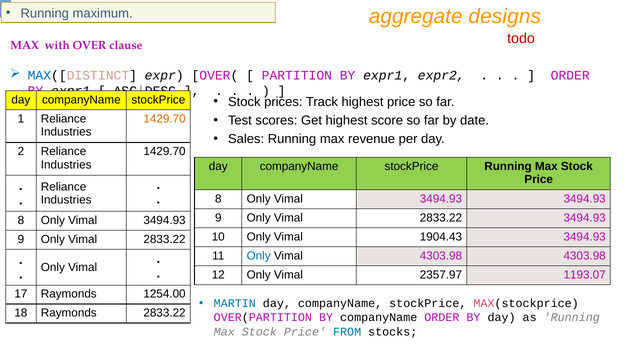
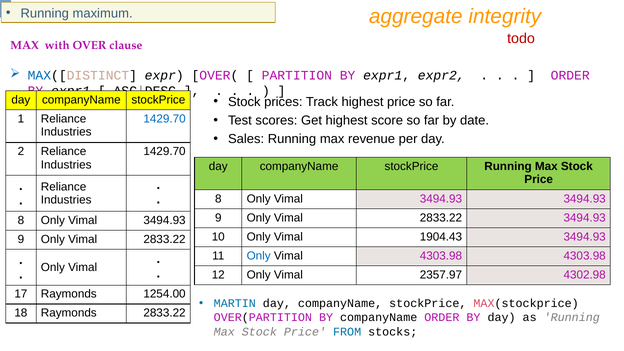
designs: designs -> integrity (505, 16)
1429.70 colour: orange -> blue (165, 119)
1193.07: 1193.07 -> 4302.98 (585, 275)
